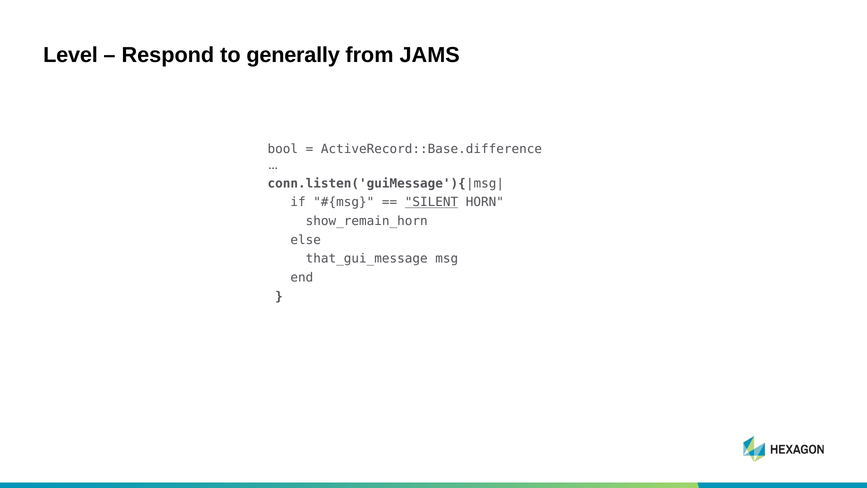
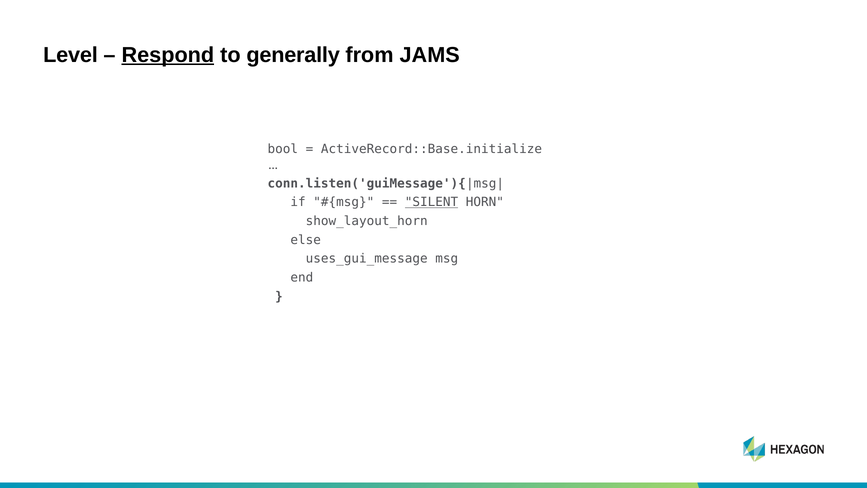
Respond underline: none -> present (168, 55)
ActiveRecord::Base.difference: ActiveRecord::Base.difference -> ActiveRecord::Base.initialize (432, 149)
show_remain_horn: show_remain_horn -> show_layout_horn (367, 221)
that_gui_message: that_gui_message -> uses_gui_message (367, 259)
